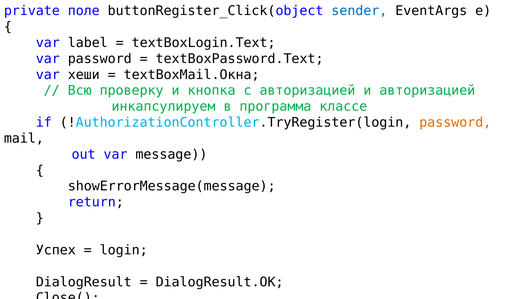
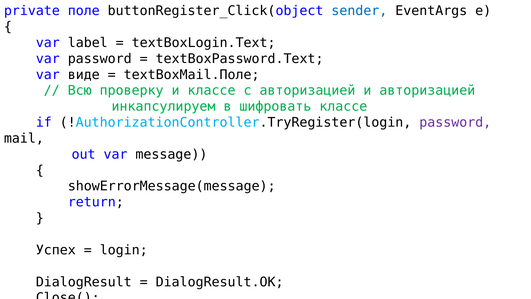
хеши: хеши -> виде (84, 75)
textBoxMail.Окна: textBoxMail.Окна -> textBoxMail.Поле (192, 75)
и кнопка: кнопка -> классе (212, 90)
программа: программа -> шифровать (275, 106)
password colour: orange -> purple (455, 122)
